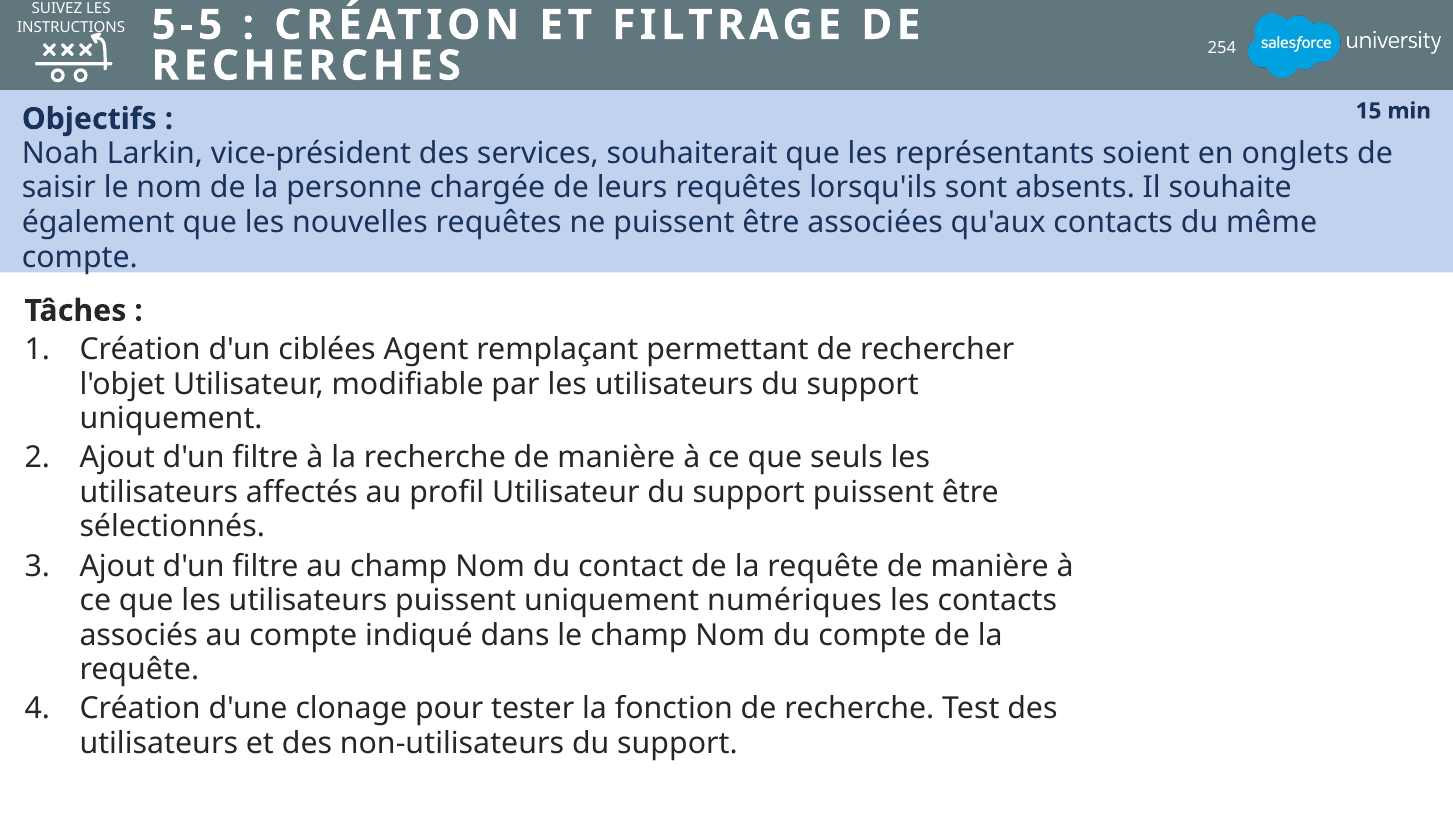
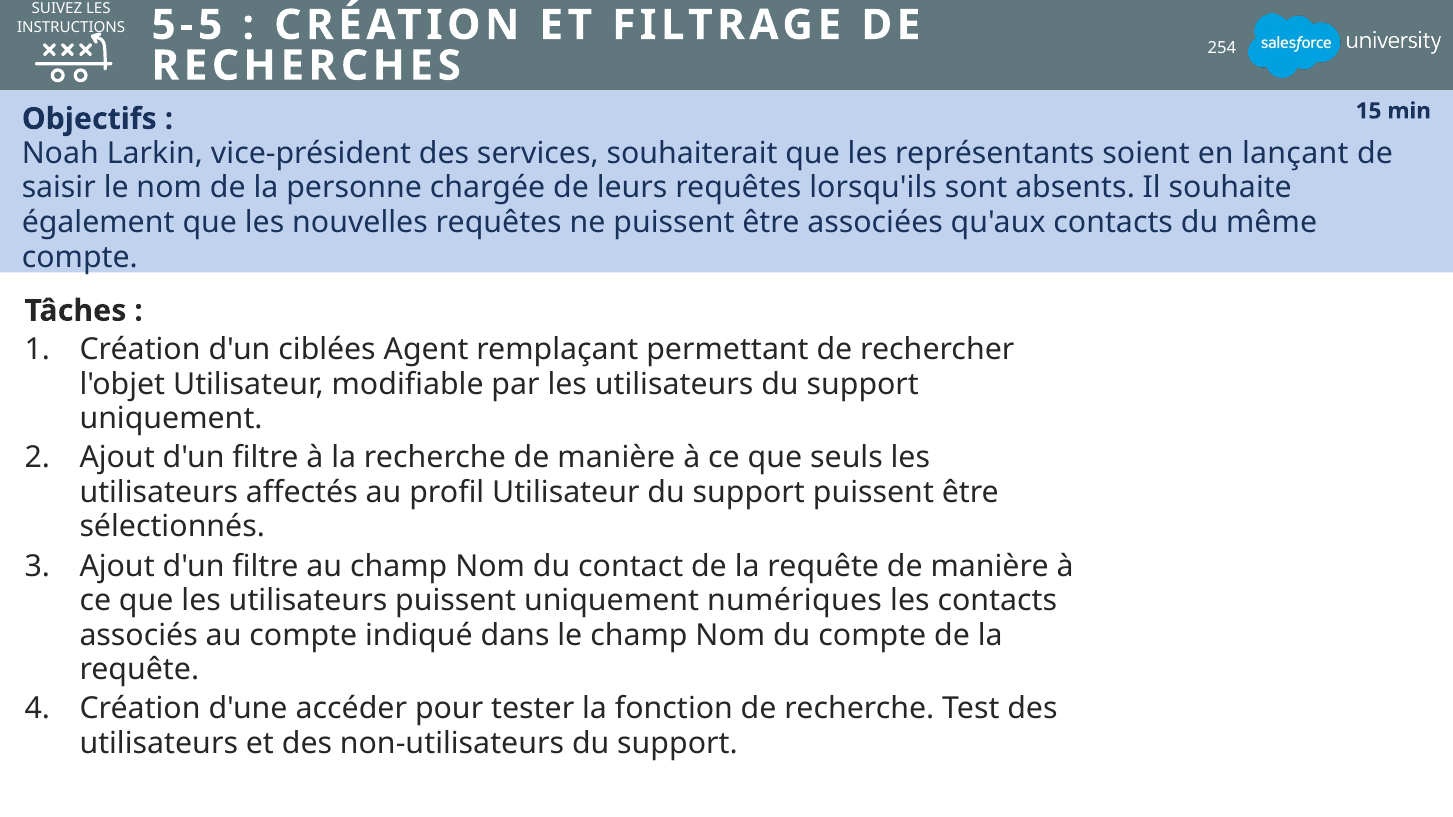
onglets: onglets -> lançant (1295, 154)
clonage: clonage -> accéder (351, 709)
